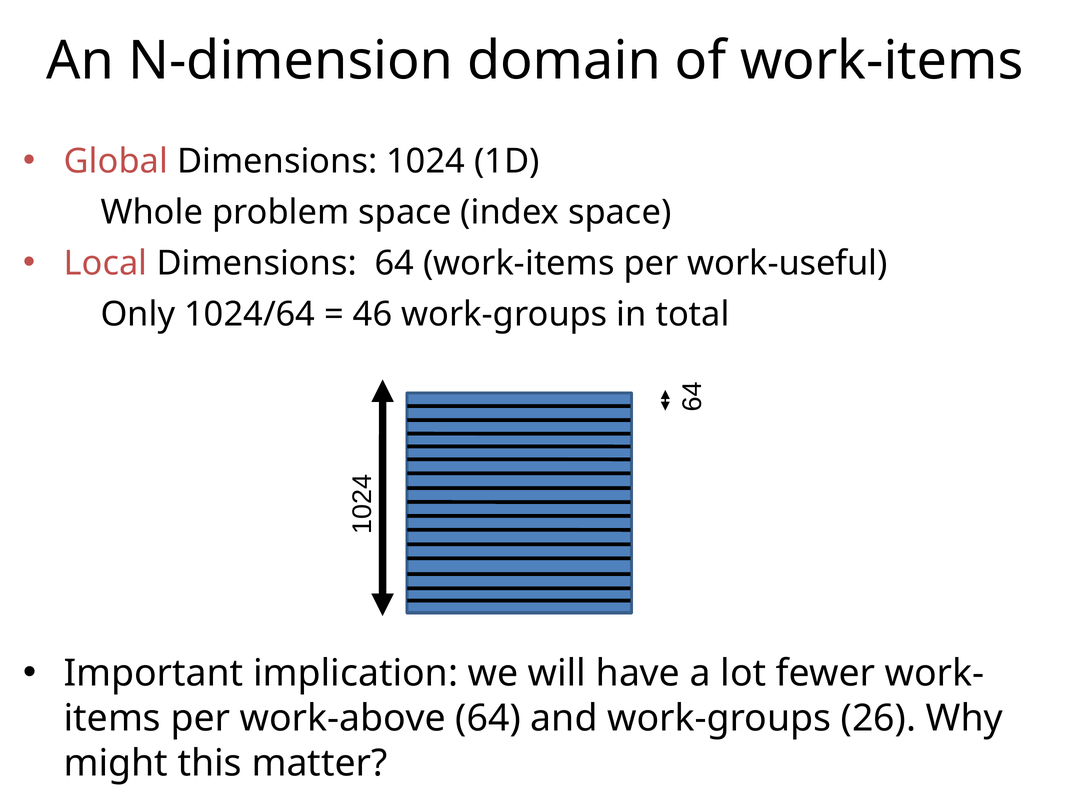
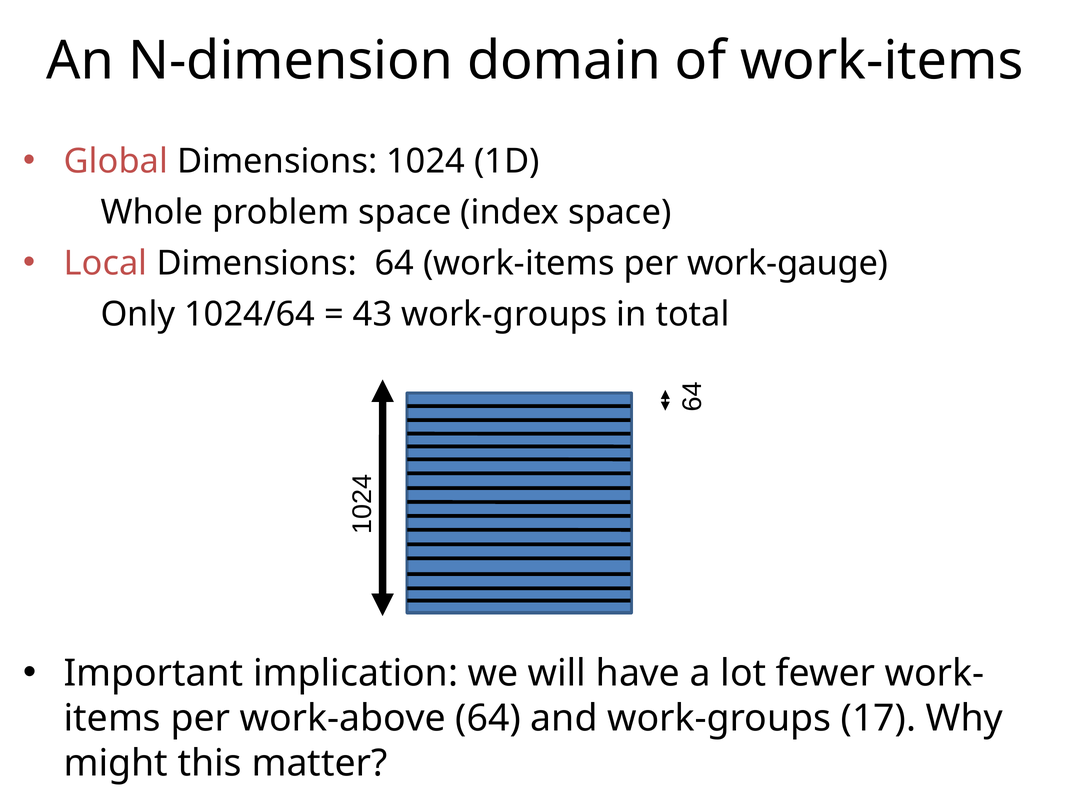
work-useful: work-useful -> work-gauge (788, 263)
46: 46 -> 43 (373, 314)
26: 26 -> 17 (879, 718)
